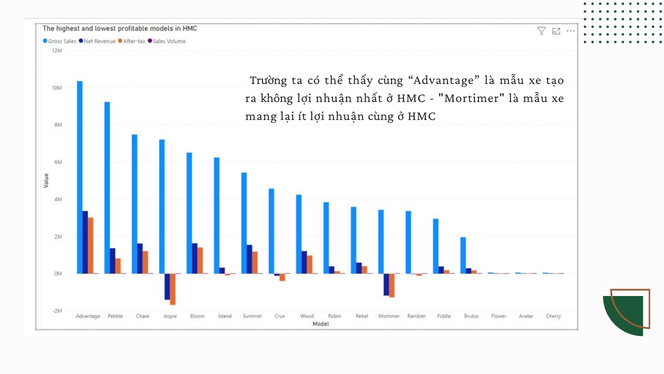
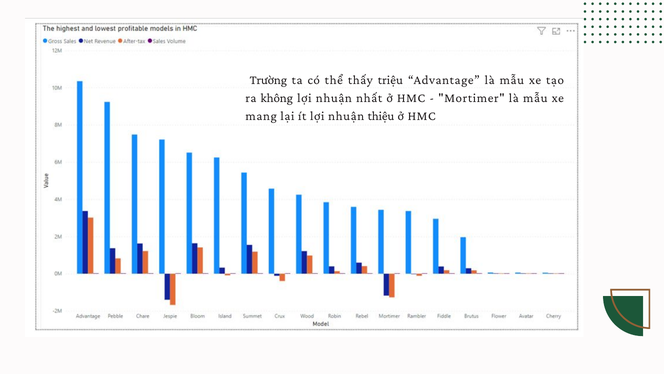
thấy cùng: cùng -> triệu (390, 80)
nhuận cùng: cùng -> thiệu (381, 116)
